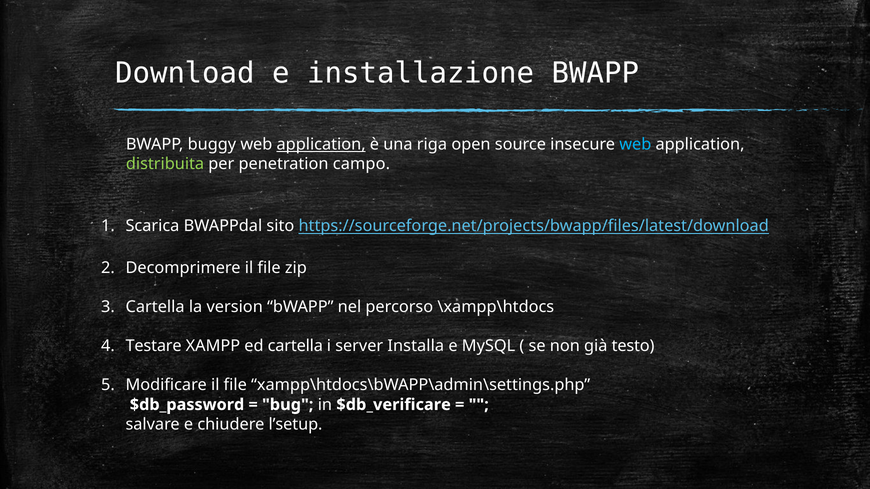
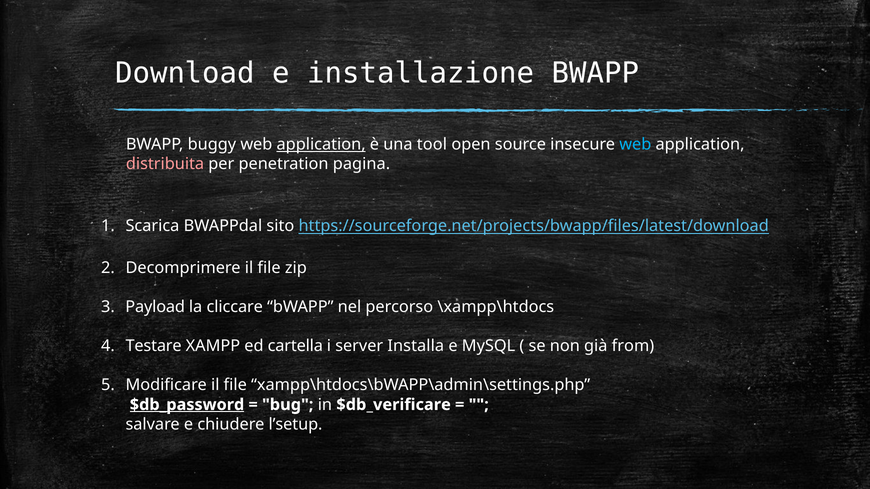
riga: riga -> tool (432, 145)
distribuita colour: light green -> pink (165, 164)
campo: campo -> pagina (361, 164)
Cartella: Cartella -> Payload (155, 307)
version: version -> cliccare (235, 307)
testo: testo -> from (633, 346)
$db_password underline: none -> present (187, 405)
